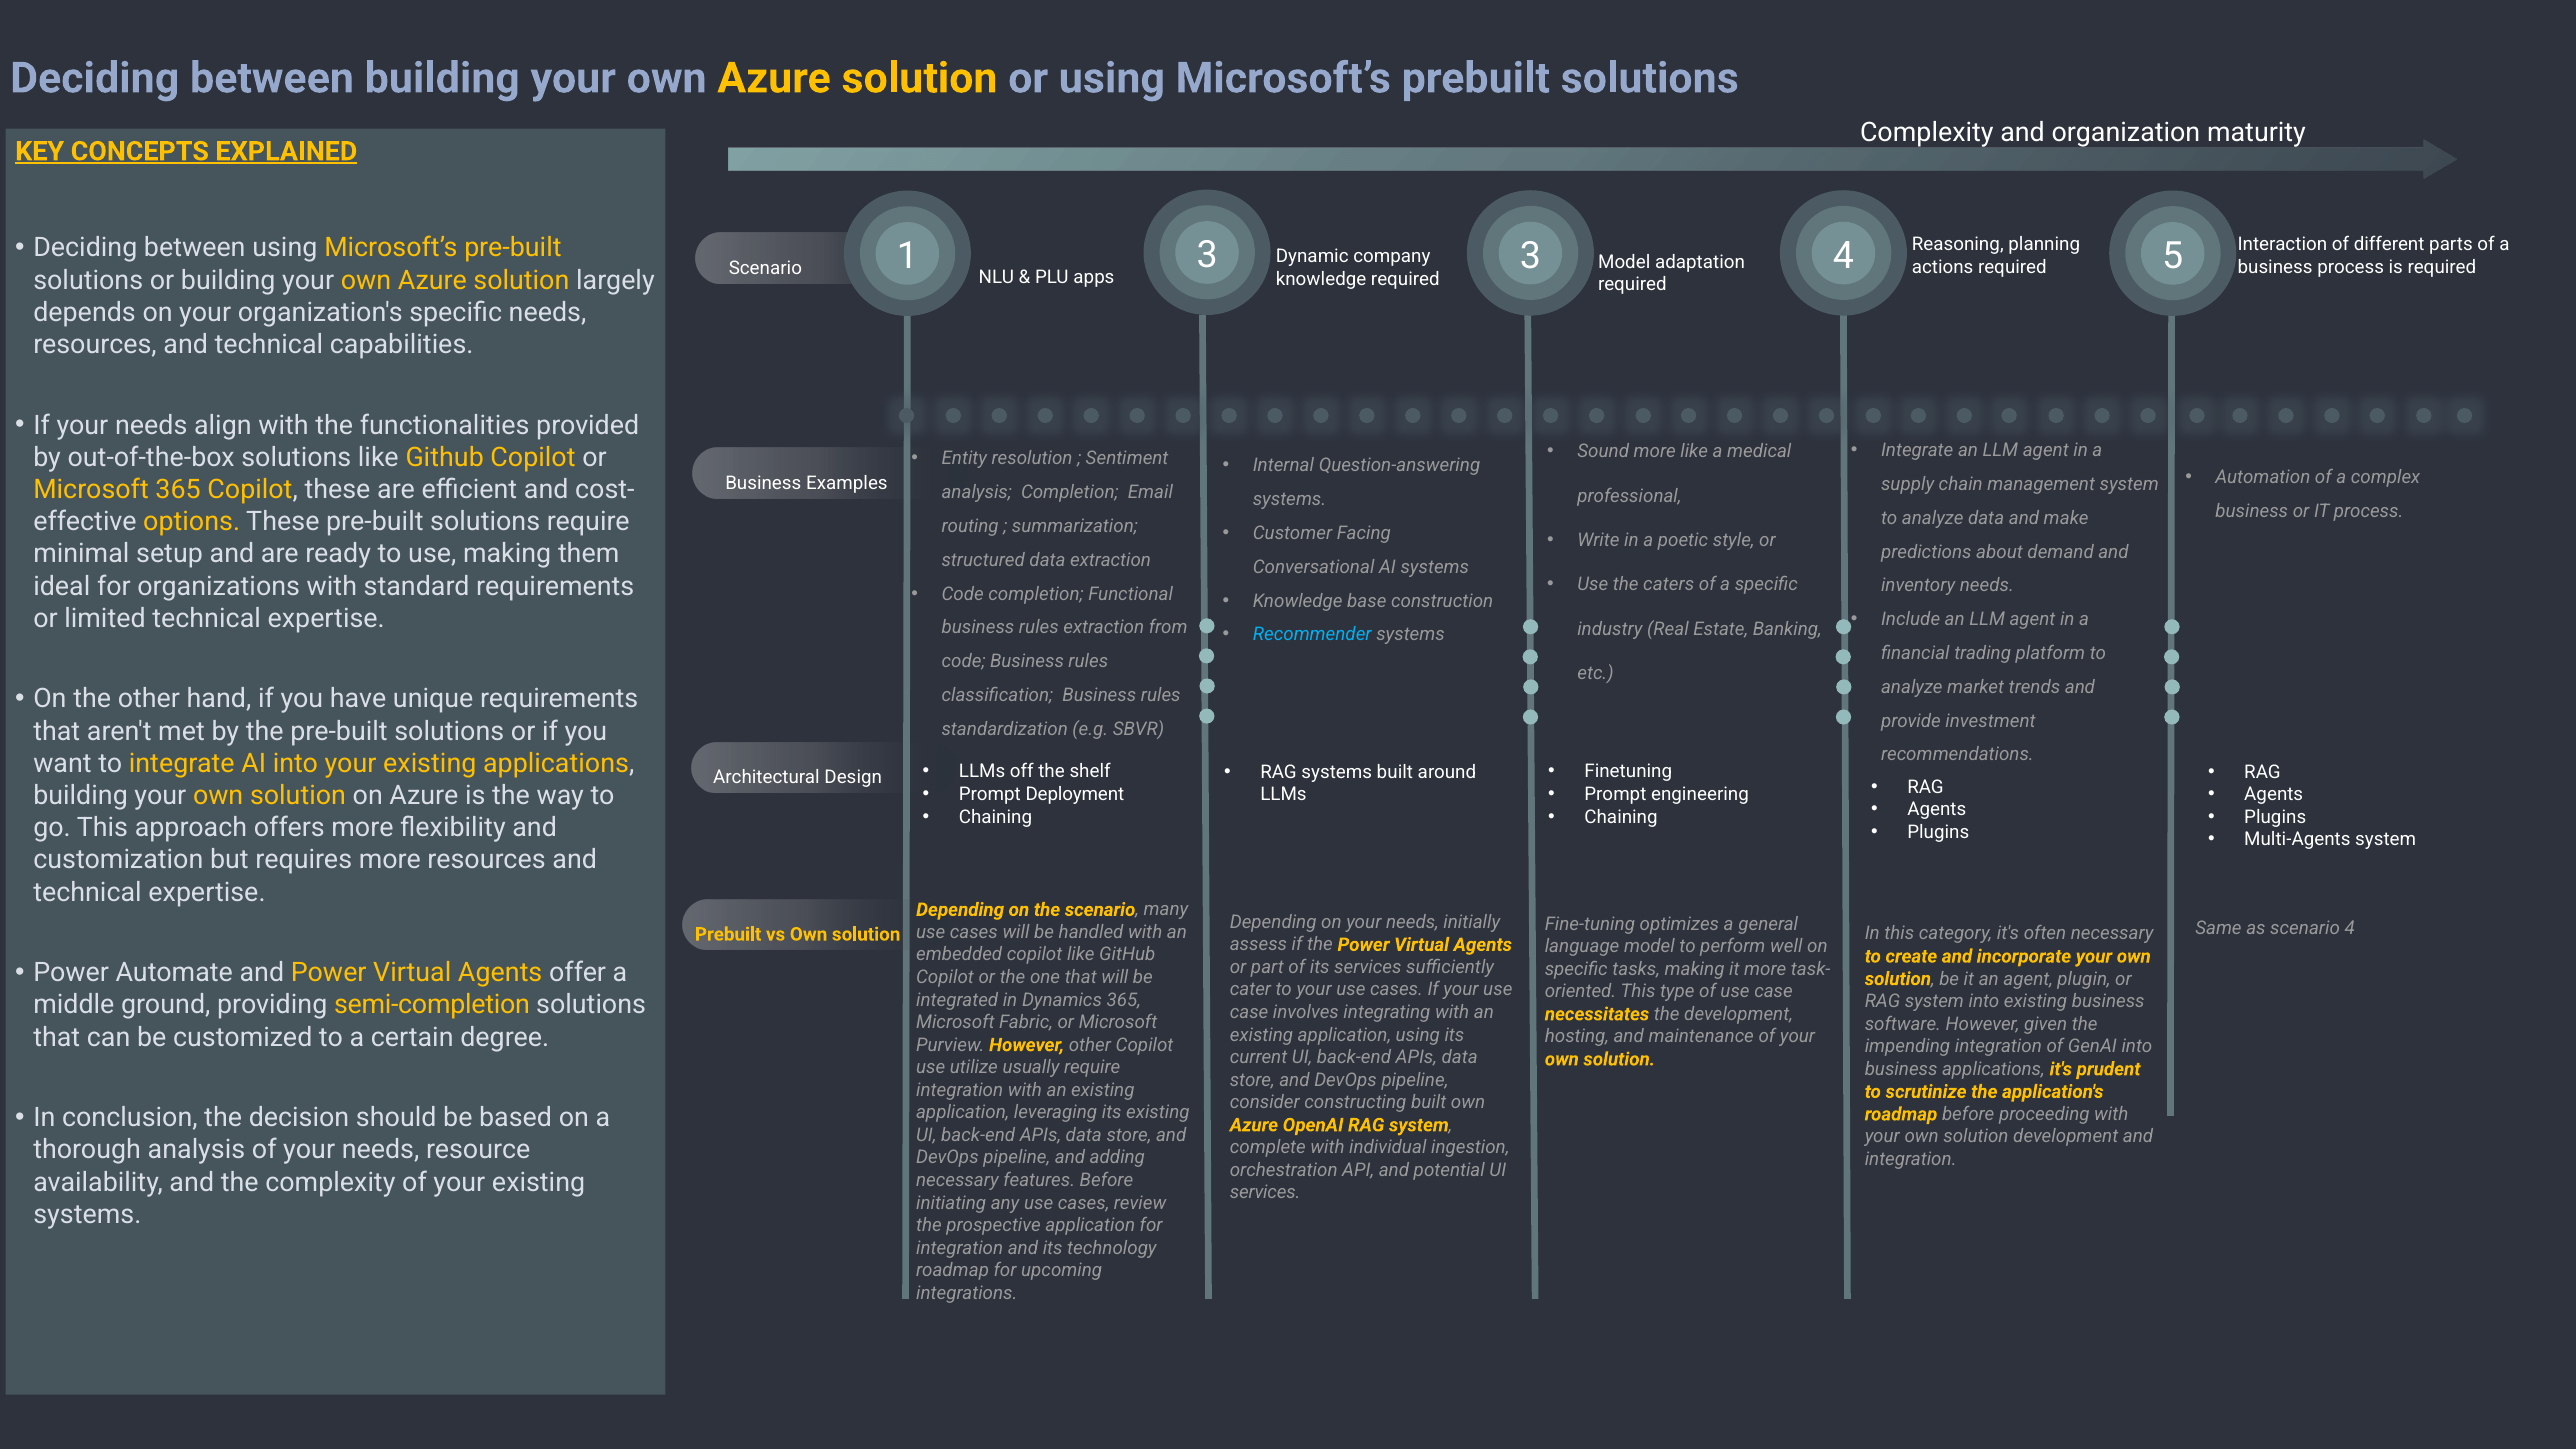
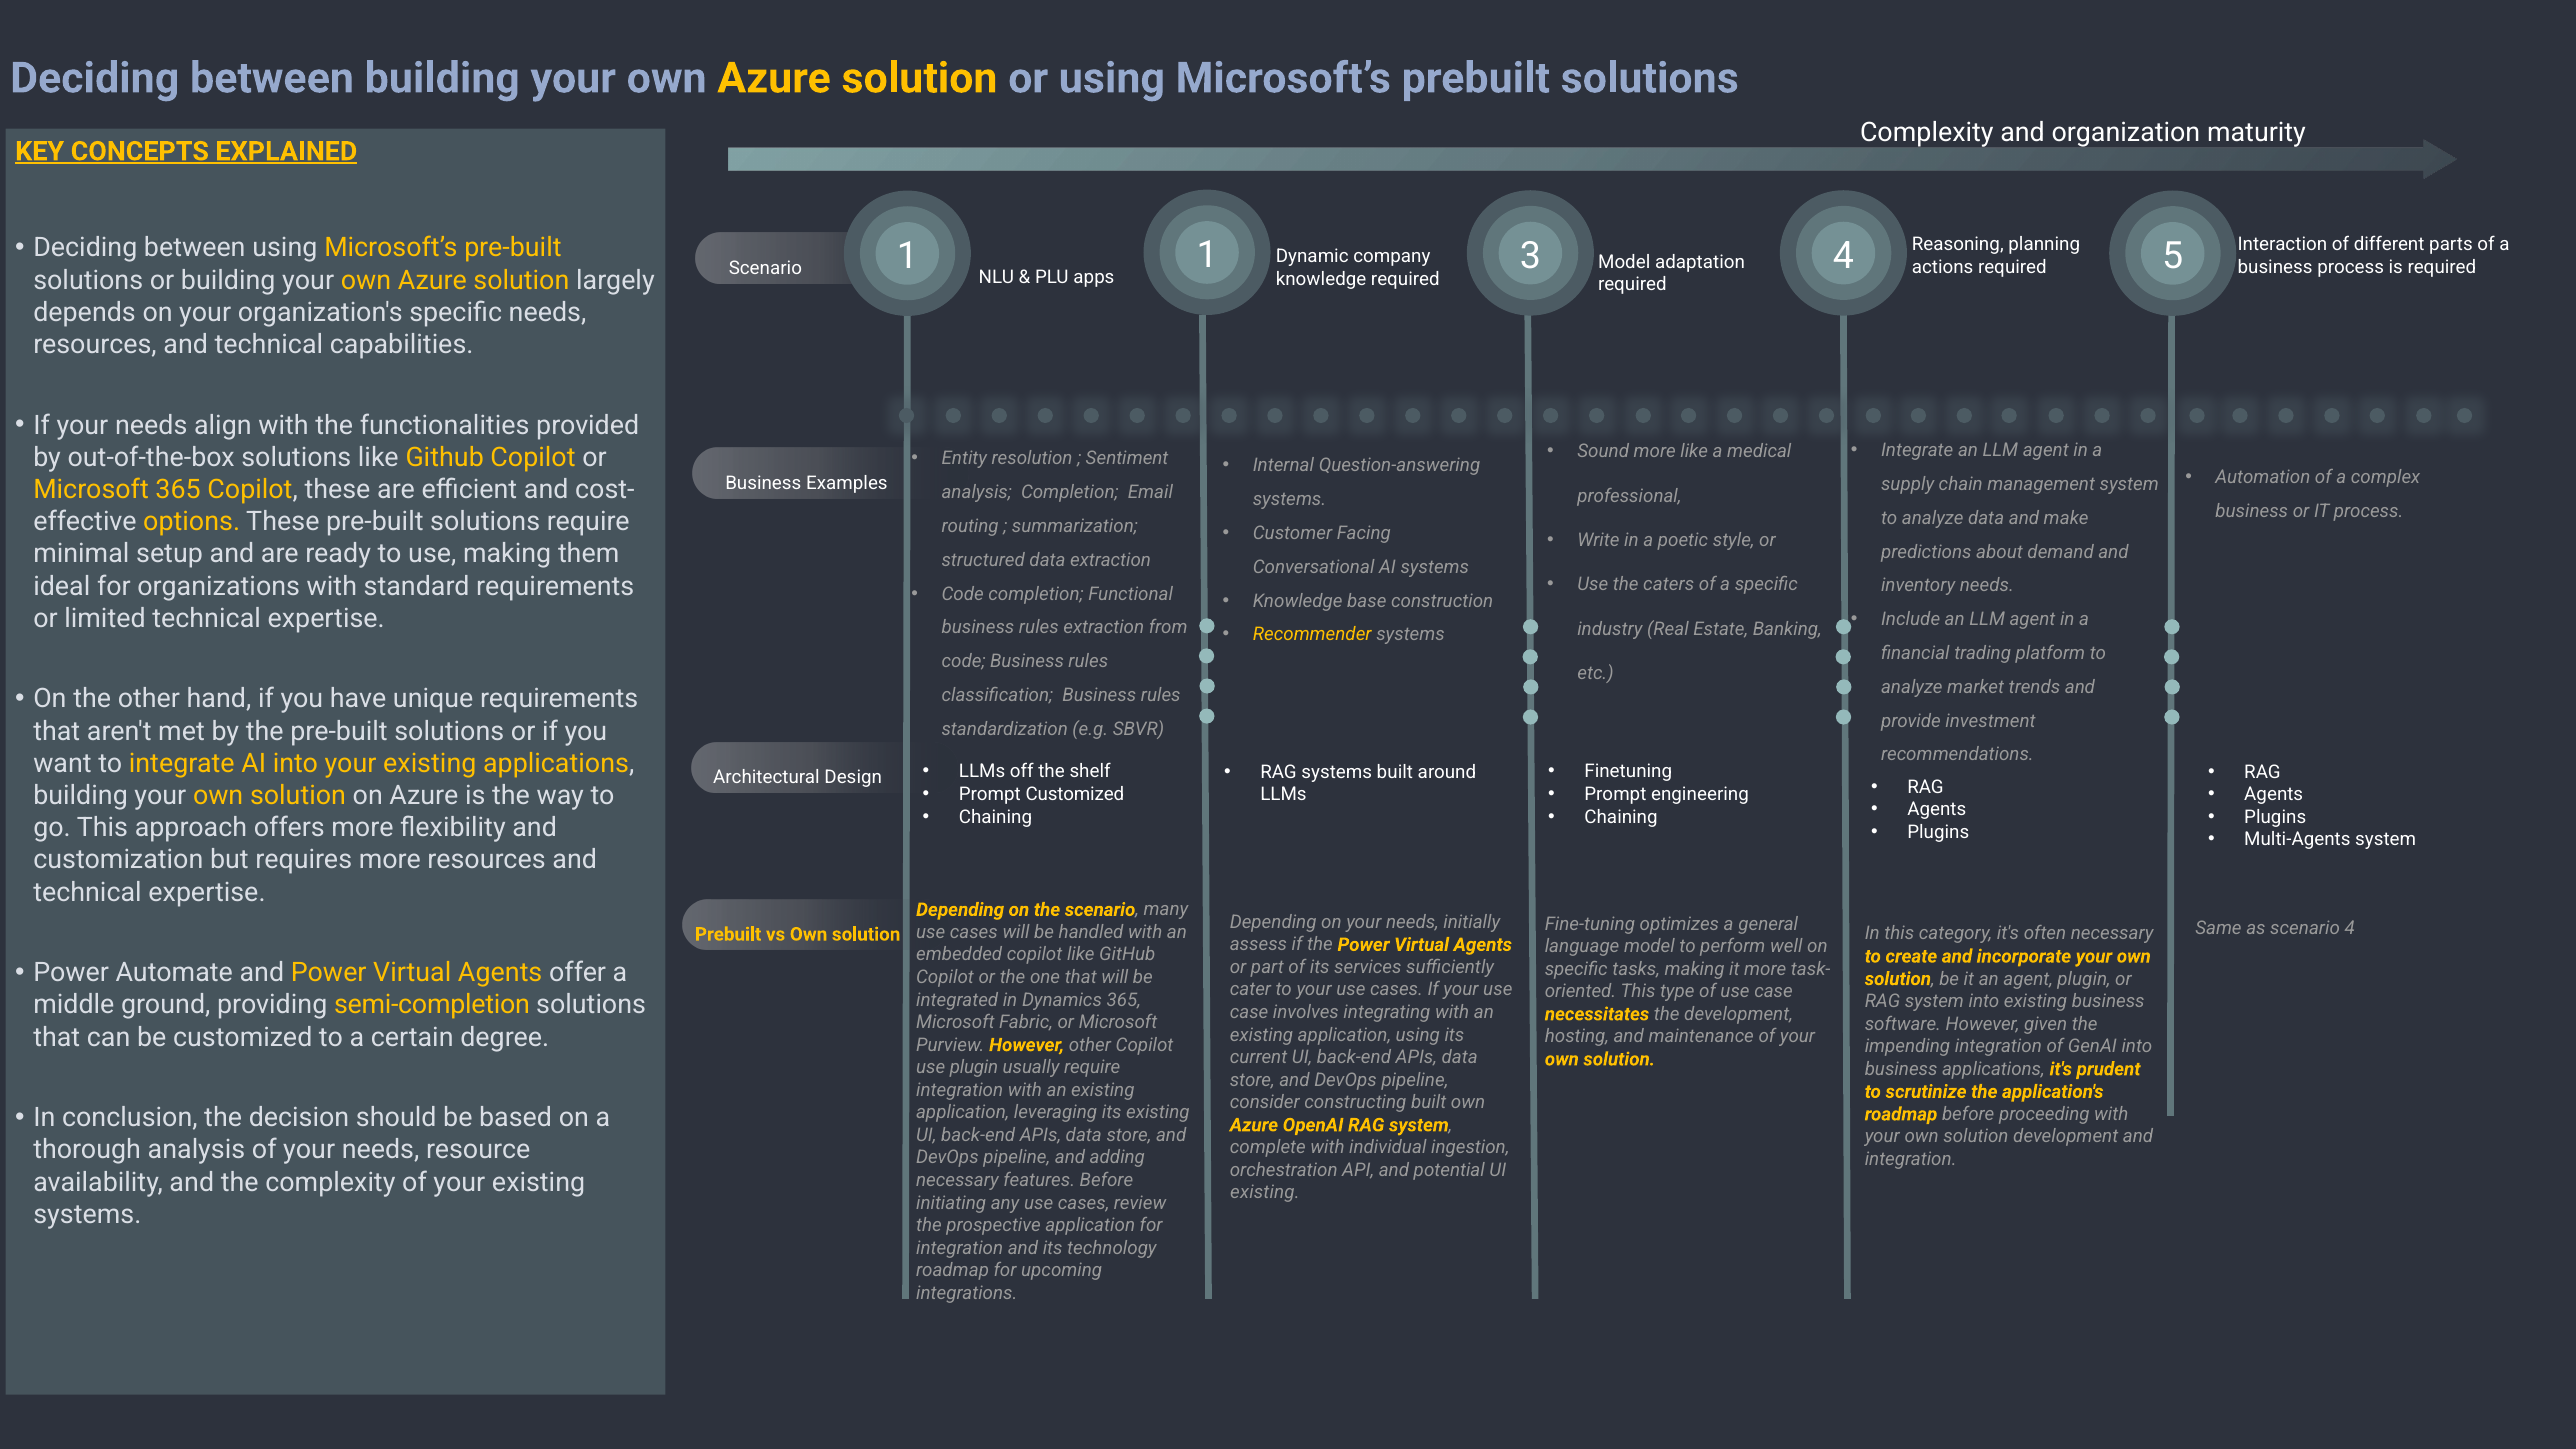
1 3: 3 -> 1 (1207, 255)
Recommender colour: light blue -> yellow (1312, 635)
Prompt Deployment: Deployment -> Customized (1075, 794)
use utilize: utilize -> plugin (974, 1068)
services: services -> existing (1265, 1193)
